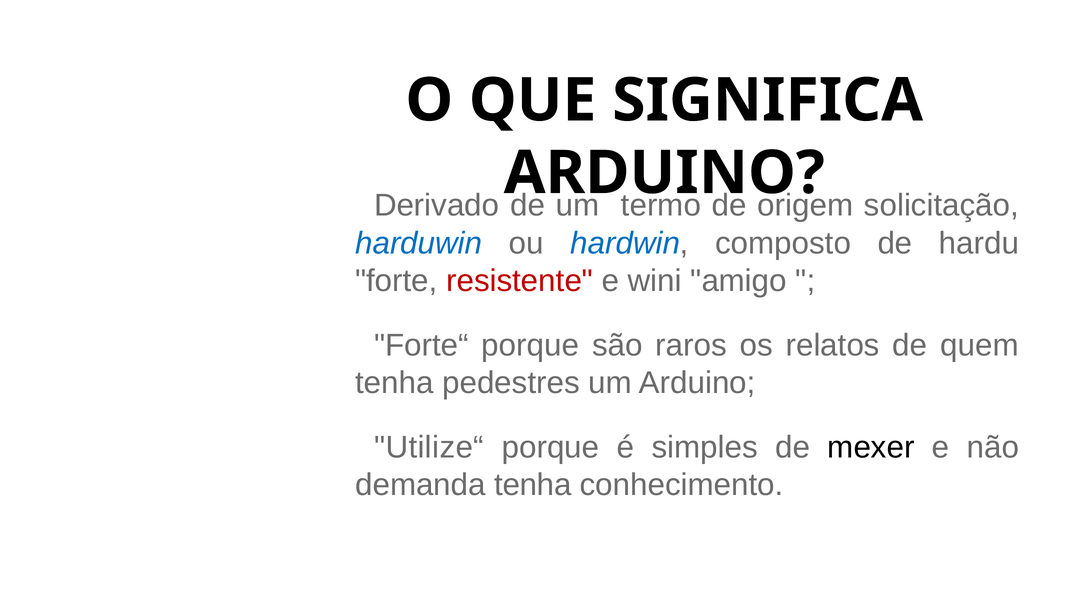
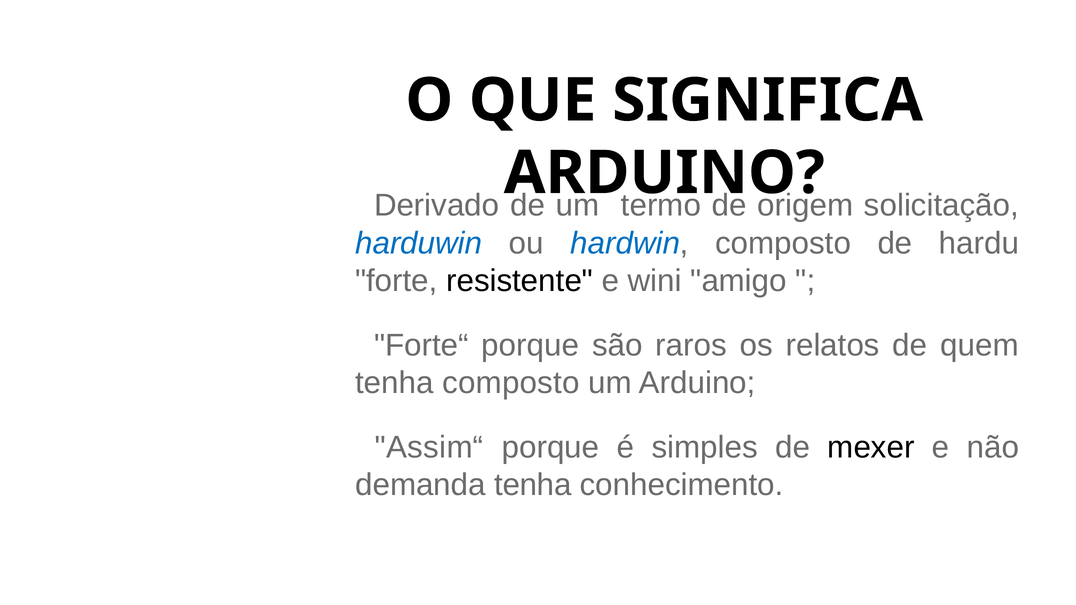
resistente colour: red -> black (520, 281)
tenha pedestres: pedestres -> composto (511, 383)
Utilize“: Utilize“ -> Assim“ (429, 447)
